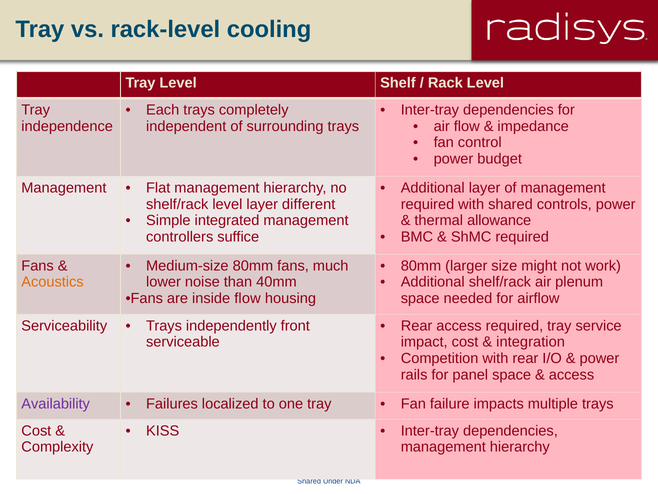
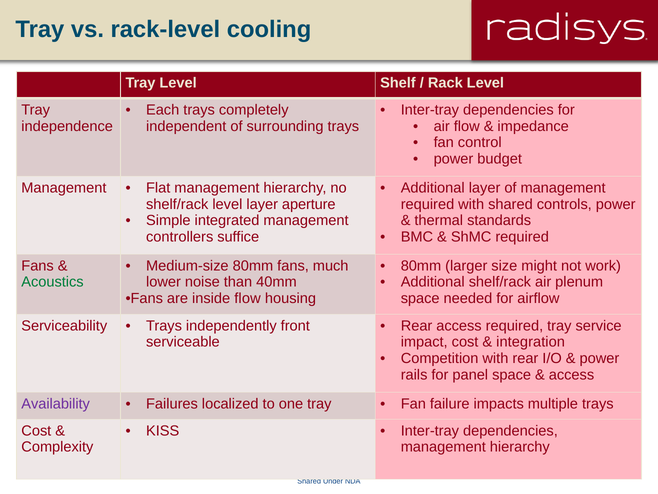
different: different -> aperture (309, 204)
allowance: allowance -> standards (499, 220)
Acoustics colour: orange -> green (53, 282)
